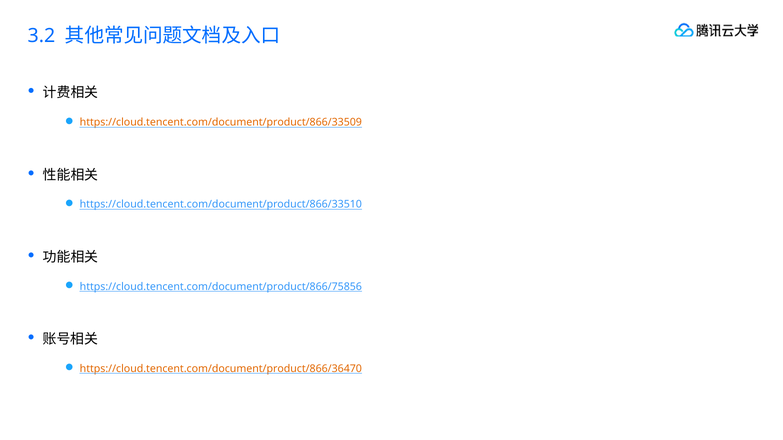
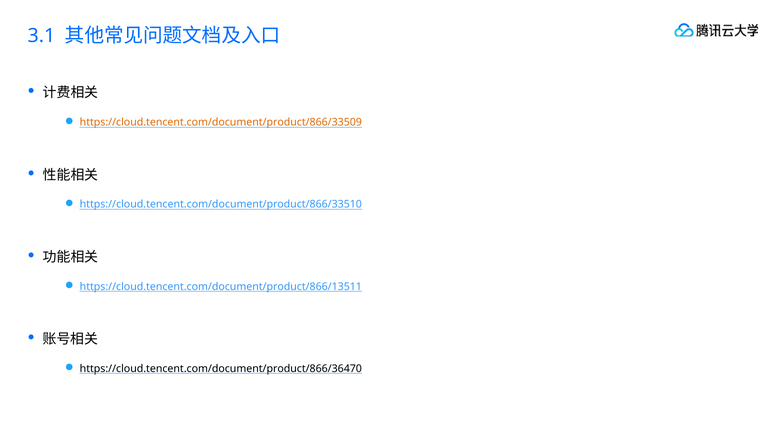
3.2: 3.2 -> 3.1 (41, 36)
https://cloud.tencent.com/document/product/866/75856: https://cloud.tencent.com/document/product/866/75856 -> https://cloud.tencent.com/document/product/866/13511 (221, 287)
https://cloud.tencent.com/document/product/866/36470 colour: orange -> black (221, 369)
